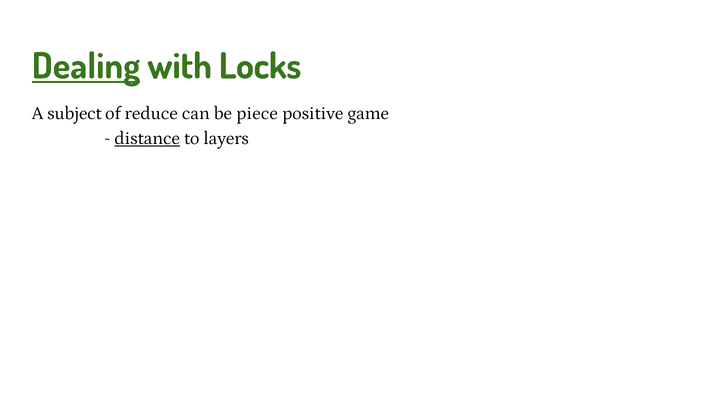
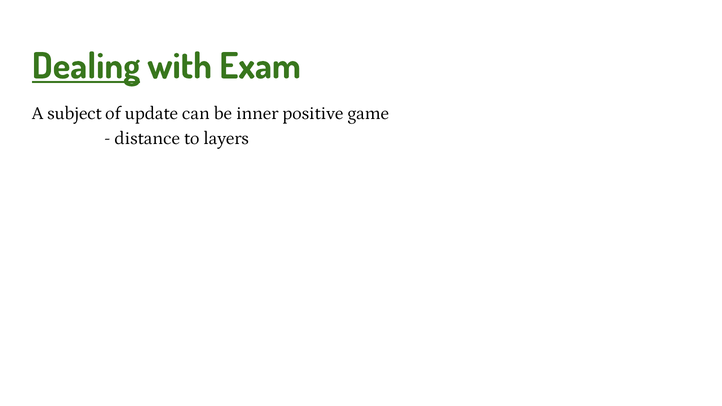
Locks: Locks -> Exam (260, 67)
reduce: reduce -> update (151, 114)
piece: piece -> inner (257, 114)
distance underline: present -> none (147, 138)
